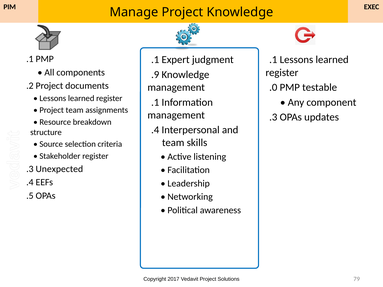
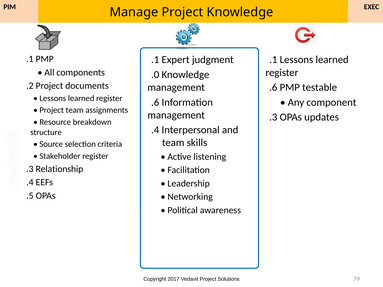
.9: .9 -> .0 (155, 75)
.0: .0 -> .6 (273, 87)
.1: .1 -> .6 (155, 102)
Unexpected: Unexpected -> Relationship (59, 169)
